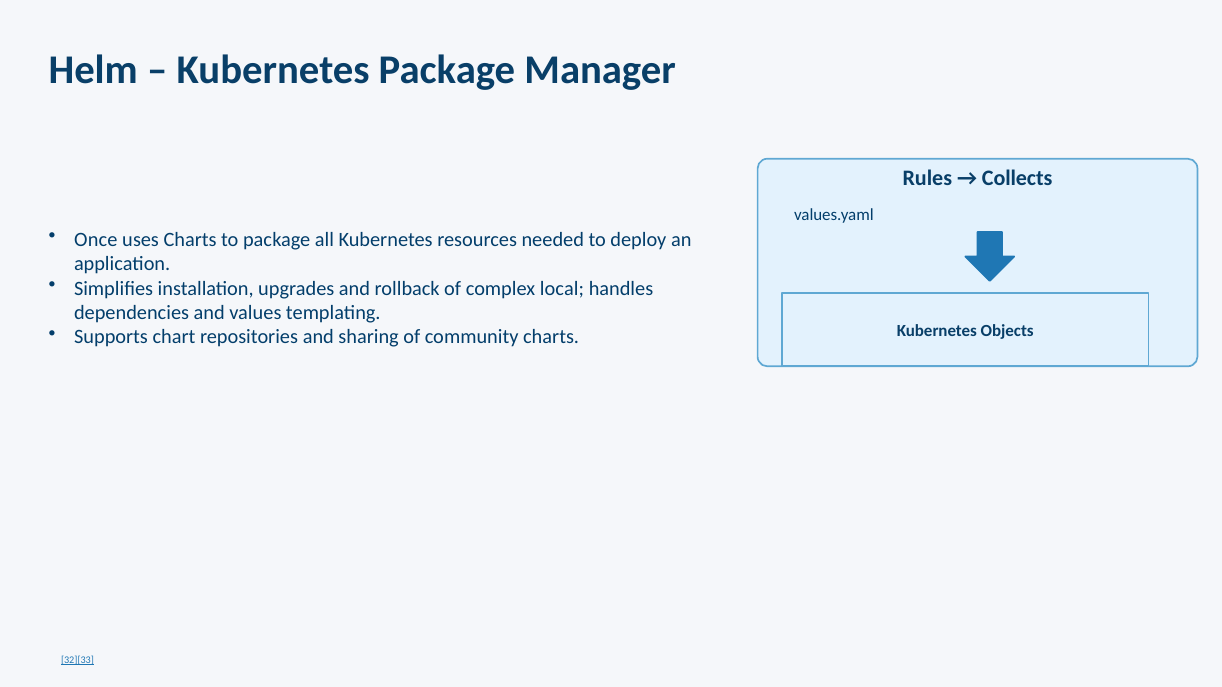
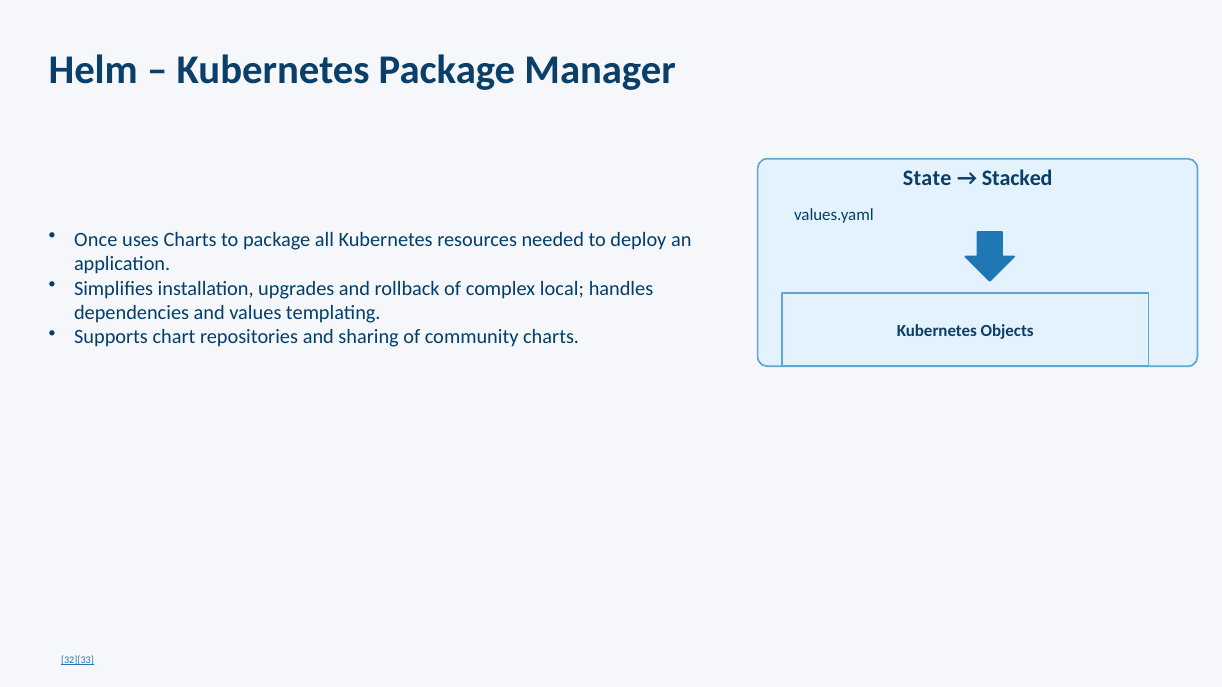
Rules: Rules -> State (927, 179)
Collects: Collects -> Stacked (1017, 179)
